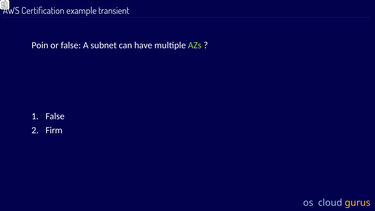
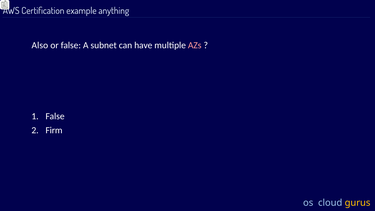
transient: transient -> anything (114, 11)
Poin: Poin -> Also (40, 45)
AZs colour: light green -> pink (195, 45)
